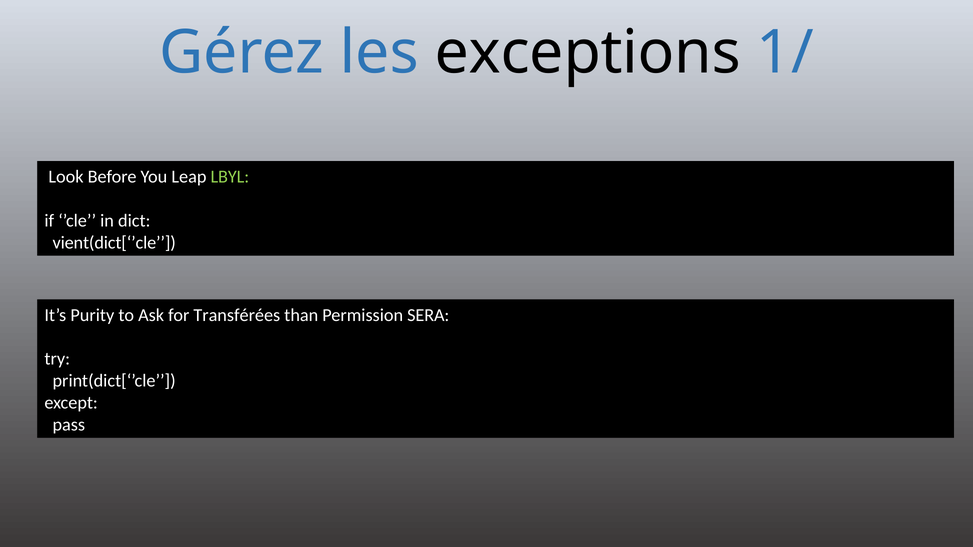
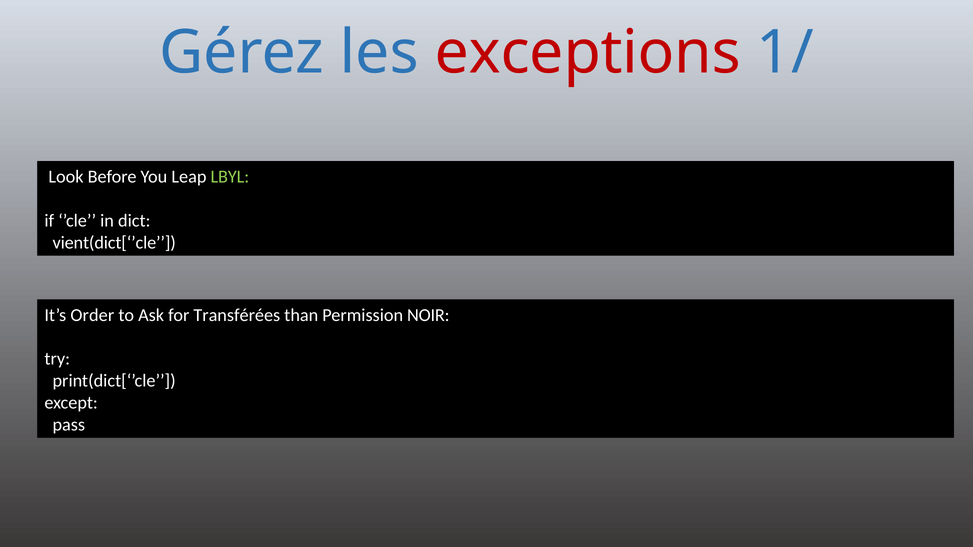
exceptions colour: black -> red (588, 53)
Purity: Purity -> Order (92, 315)
SERA: SERA -> NOIR (428, 315)
